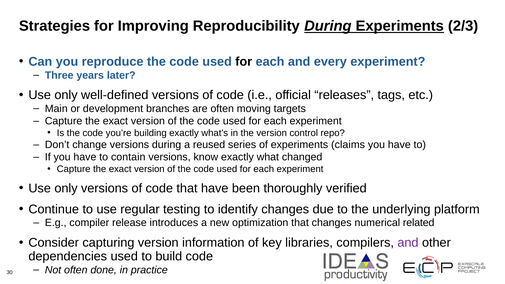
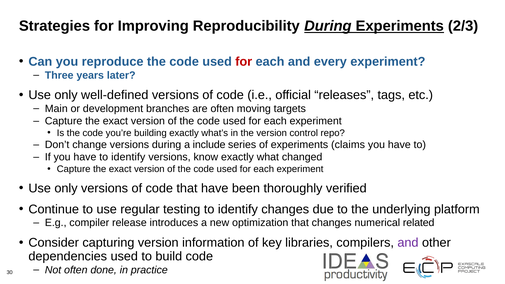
for colour: black -> red (244, 62)
reused: reused -> include (209, 145)
have to contain: contain -> identify (128, 157)
